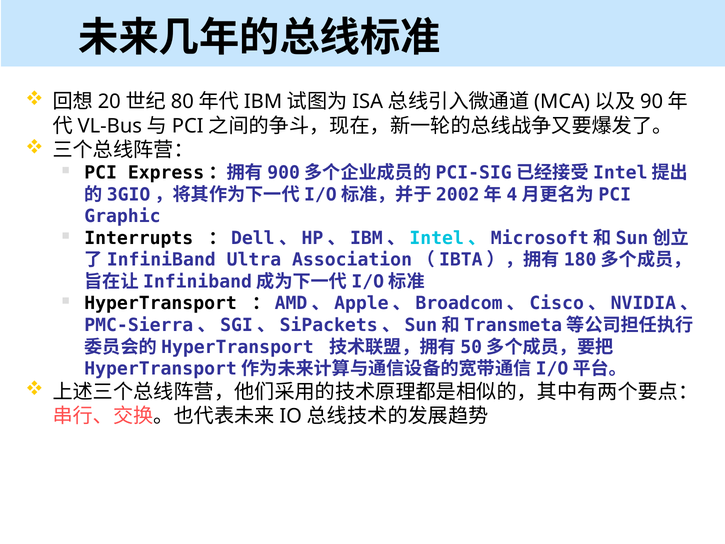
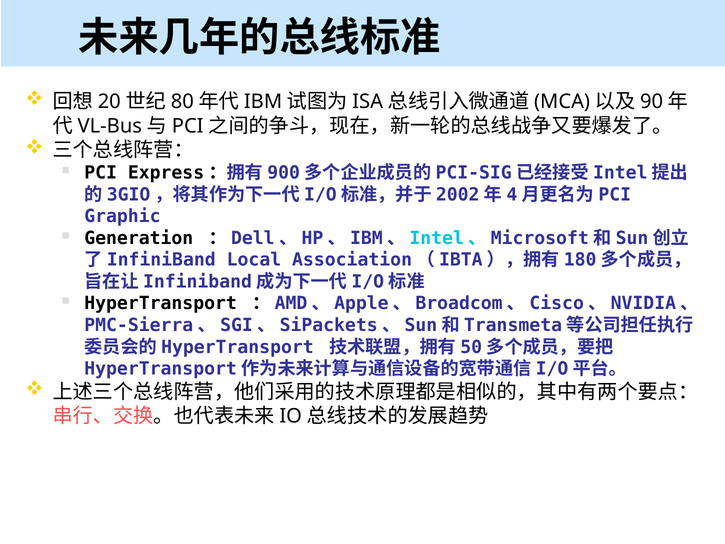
Interrupts: Interrupts -> Generation (139, 238)
Ultra: Ultra -> Local (254, 260)
